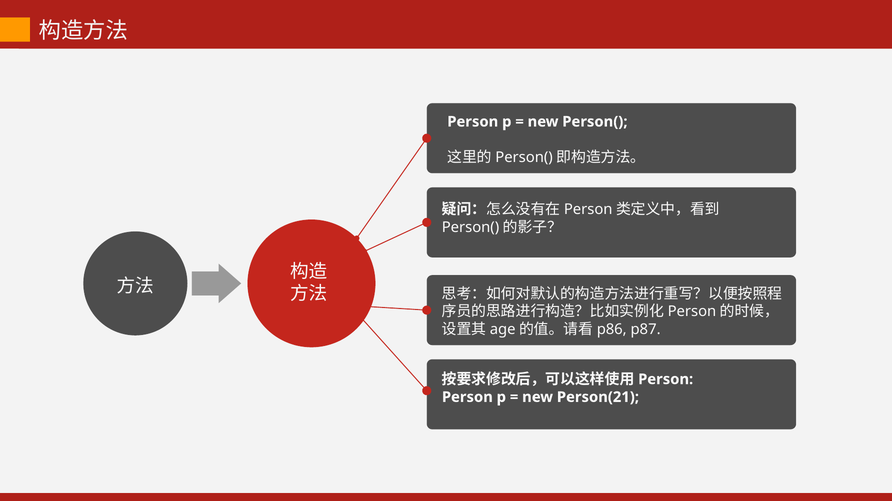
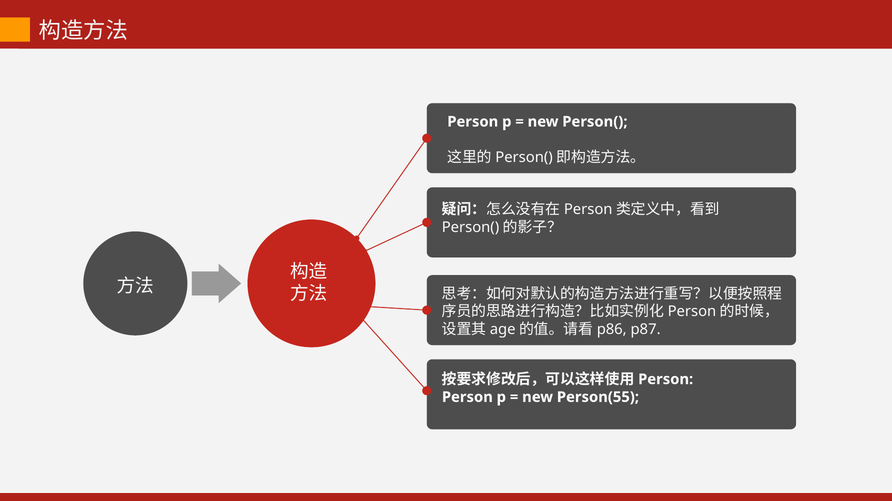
Person(21: Person(21 -> Person(55 (598, 397)
